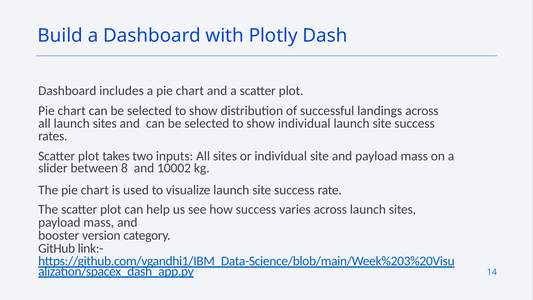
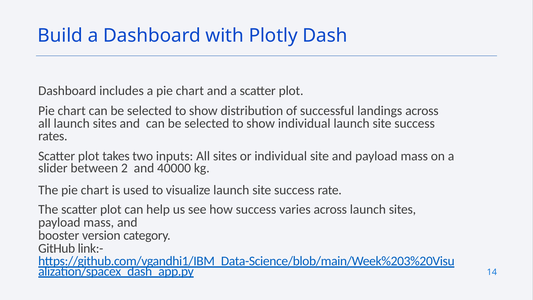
8: 8 -> 2 (124, 168)
10002: 10002 -> 40000 (174, 168)
